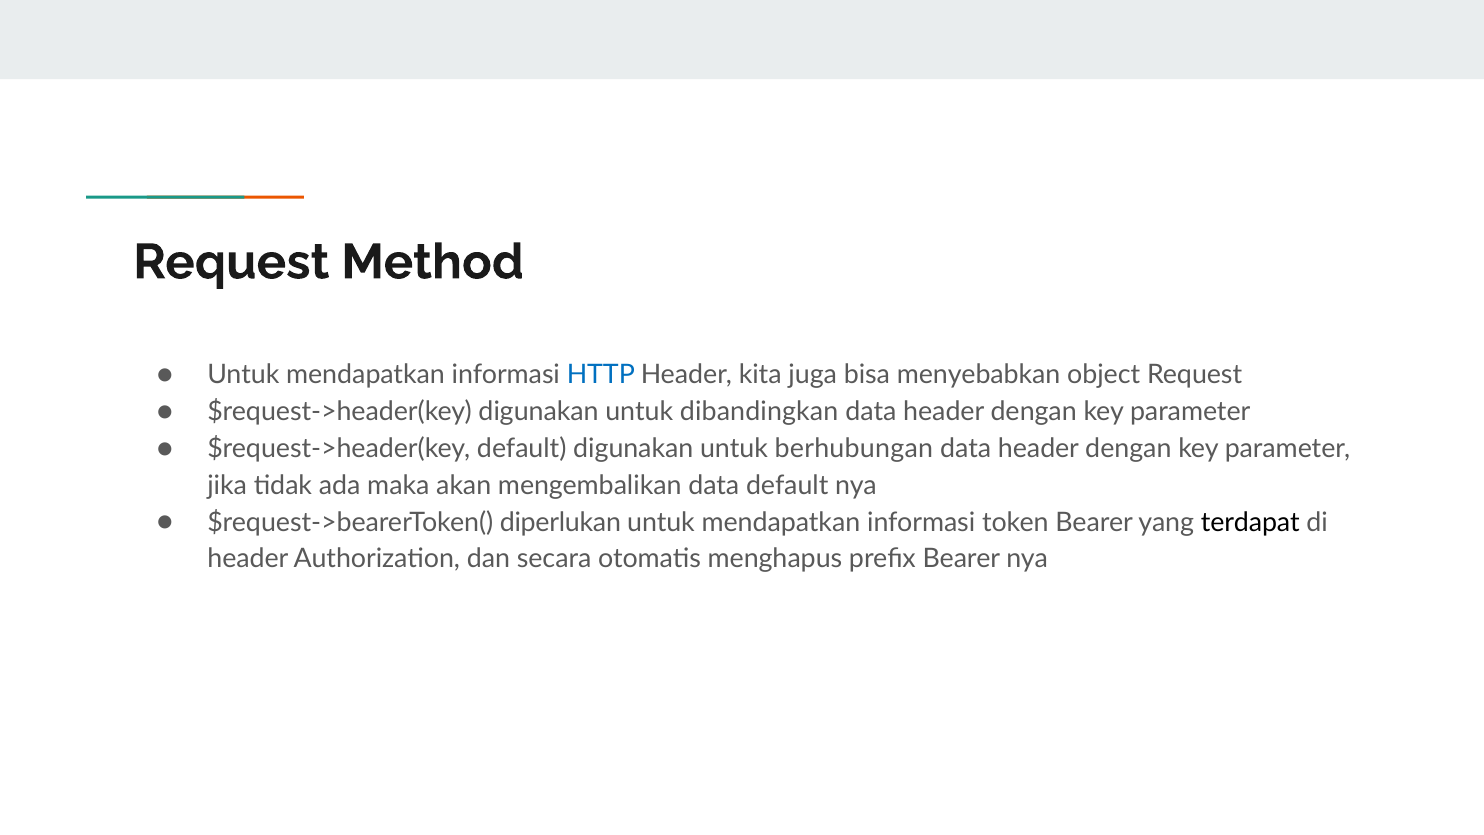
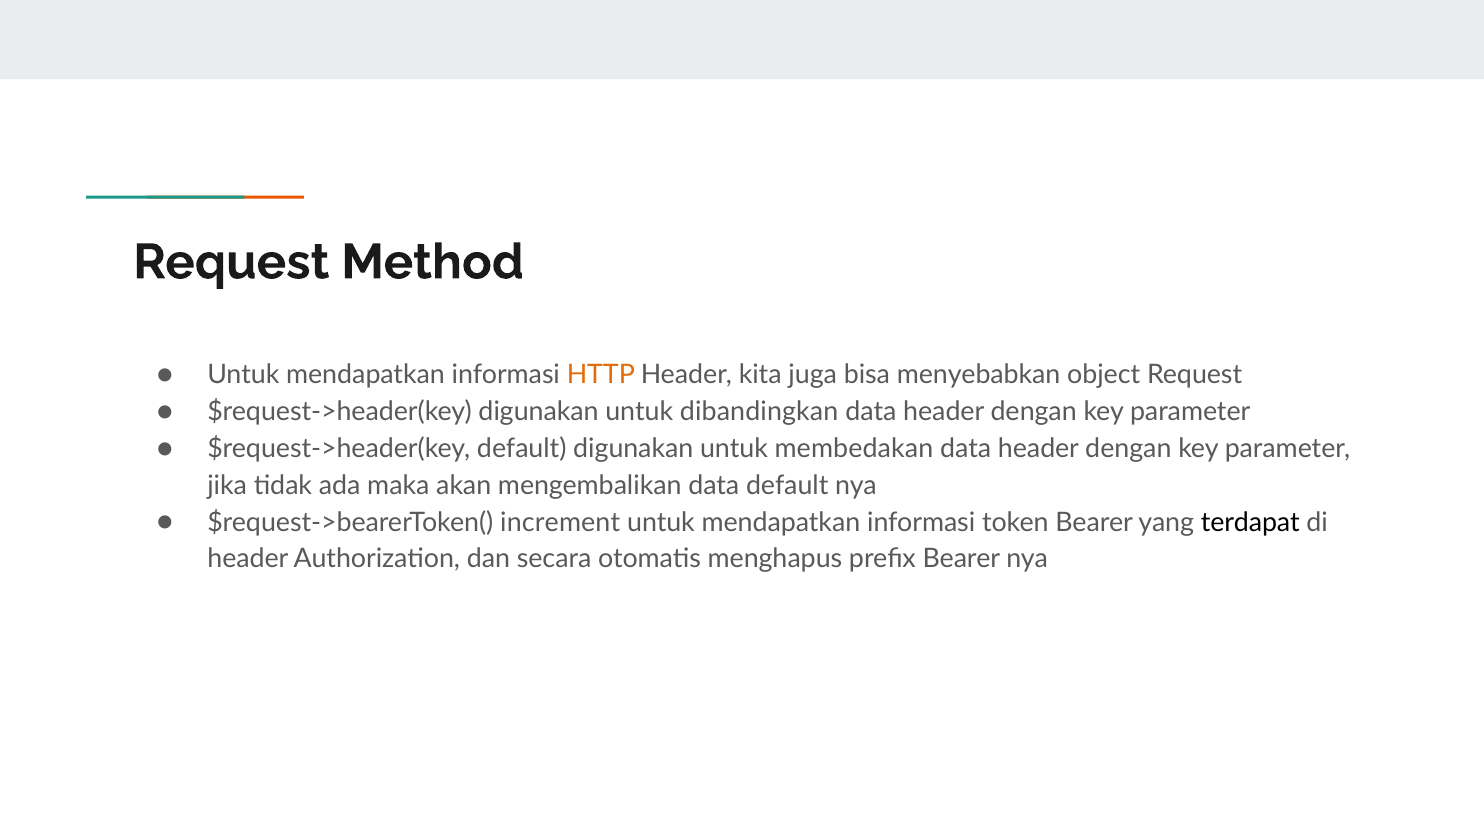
HTTP colour: blue -> orange (601, 375)
berhubungan: berhubungan -> membedakan (854, 449)
diperlukan: diperlukan -> increment (560, 522)
